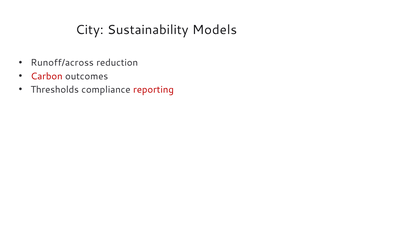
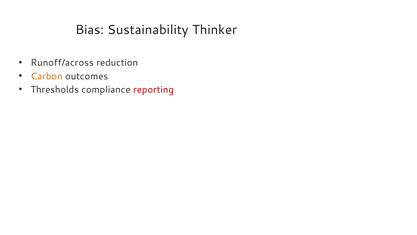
City: City -> Bias (90, 30)
Models: Models -> Thinker (215, 30)
Carbon colour: red -> orange (47, 76)
